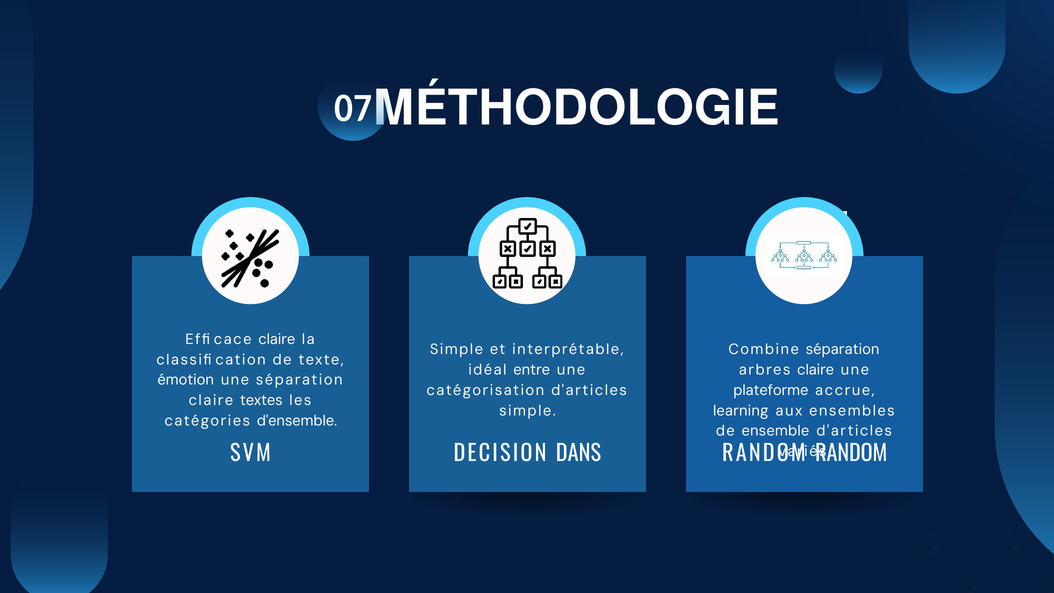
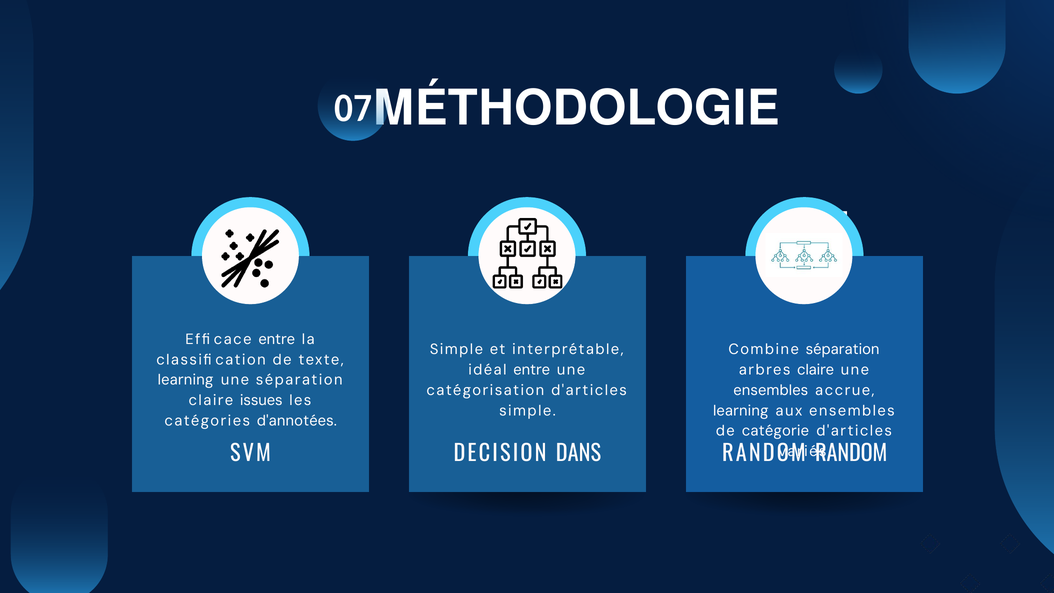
Efficace claire: claire -> entre (277, 339)
émotion: émotion -> learning (186, 380)
plateforme: plateforme -> ensembles (771, 390)
textes: textes -> issues (261, 400)
d'ensemble: d'ensemble -> d'annotées (297, 421)
ensemble: ensemble -> catégorie (775, 431)
